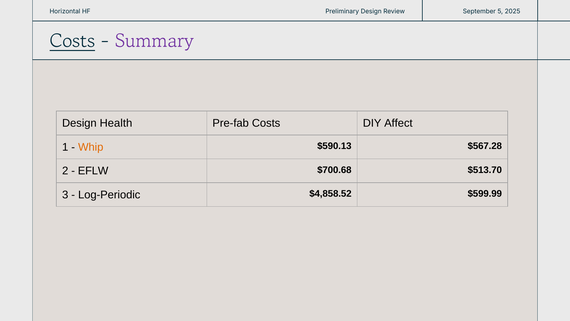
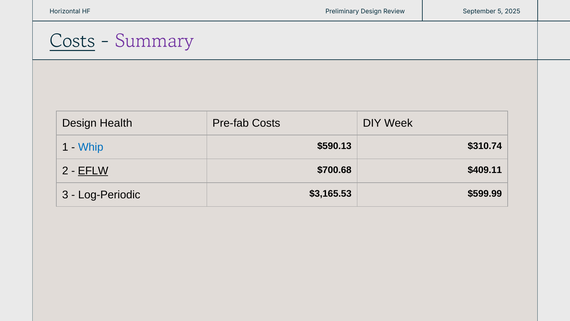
Affect: Affect -> Week (398, 123)
Whip colour: orange -> blue (91, 147)
$567.28: $567.28 -> $310.74 (485, 146)
EFLW underline: none -> present (93, 171)
$513.70: $513.70 -> $409.11 (485, 170)
$4,858.52: $4,858.52 -> $3,165.53 (330, 194)
